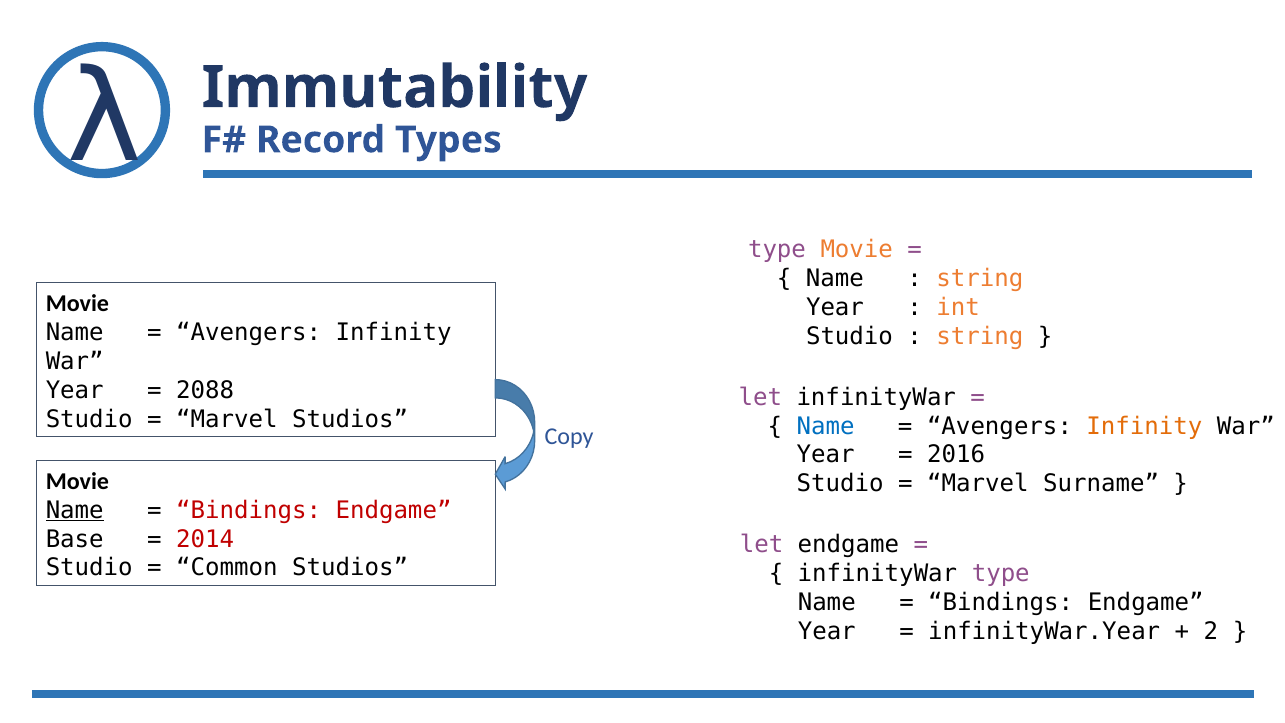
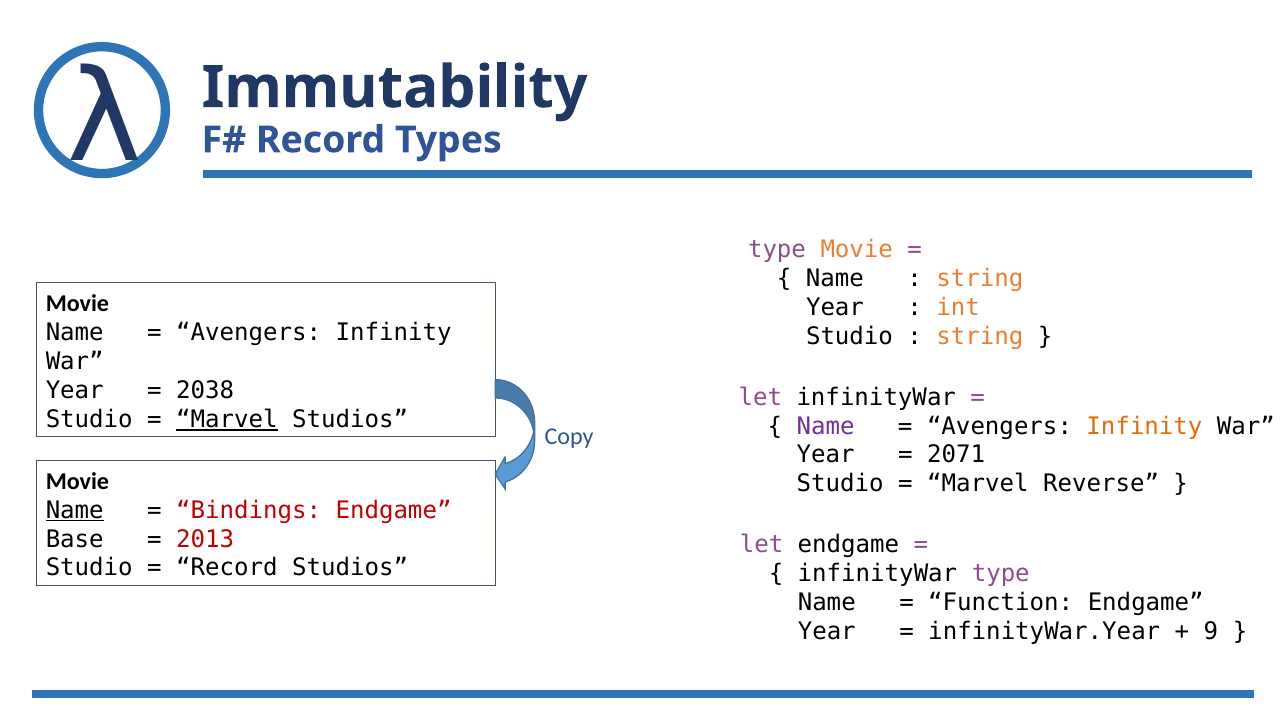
2088: 2088 -> 2038 (205, 390)
Marvel underline: none -> present (227, 419)
Name colour: blue -> purple (826, 426)
2016: 2016 -> 2071 (956, 455)
Surname: Surname -> Reverse (1101, 484)
2014: 2014 -> 2013 (205, 539)
Common: Common -> Record (227, 568)
Bindings: Bindings -> Function (1001, 602)
2: 2 -> 9 (1211, 631)
